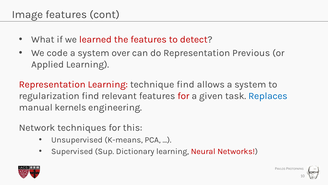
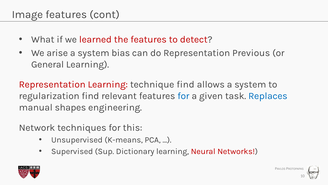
code: code -> arise (57, 53)
over: over -> bias (121, 53)
Applied: Applied -> General (48, 64)
for colour: red -> blue (183, 96)
kernels: kernels -> shapes (70, 107)
